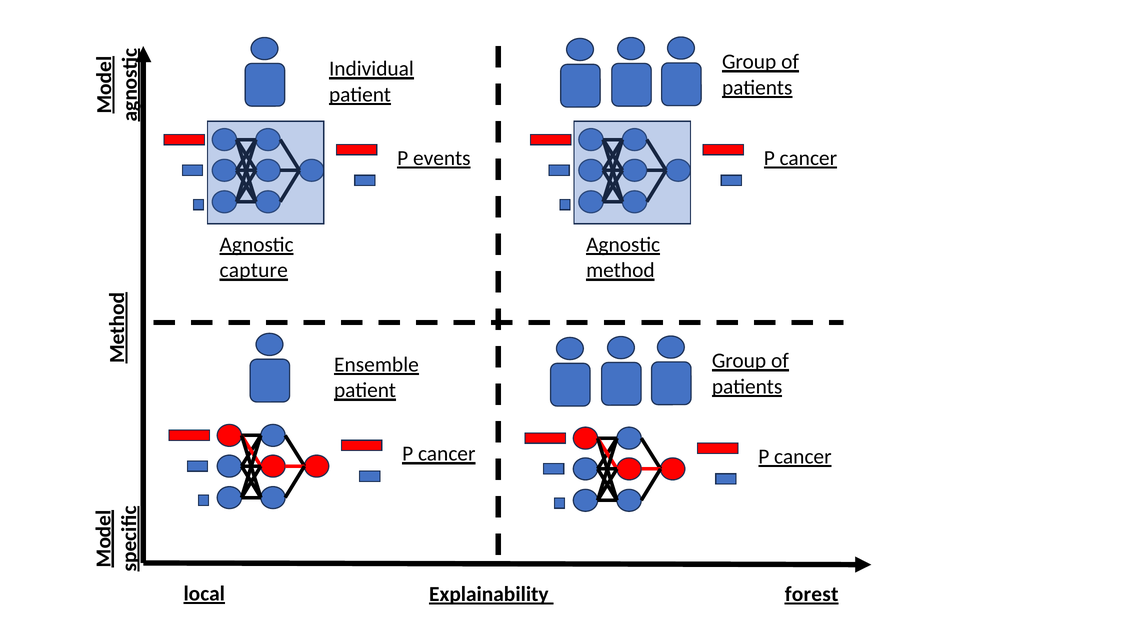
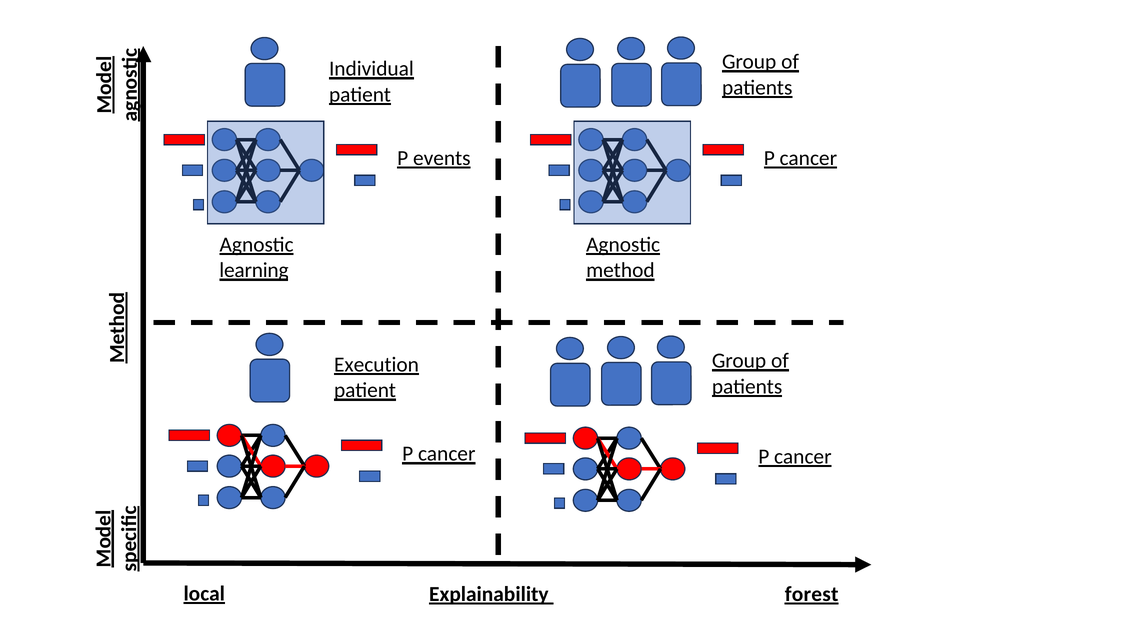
capture: capture -> learning (254, 271)
Ensemble: Ensemble -> Execution (376, 365)
